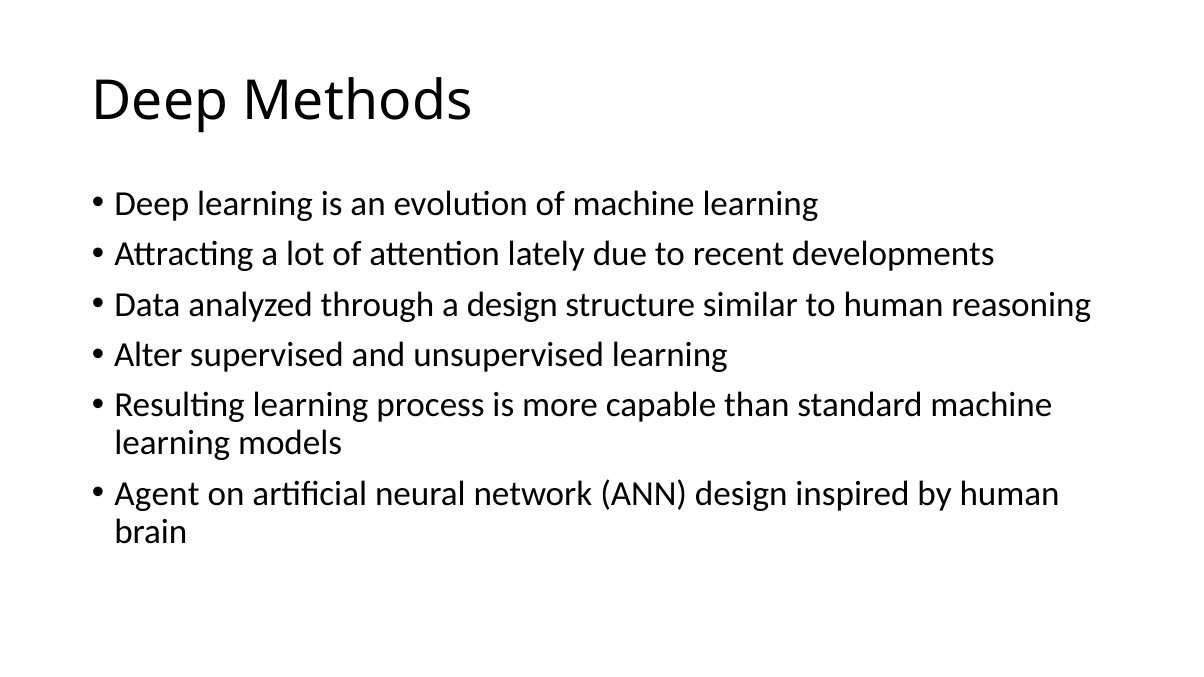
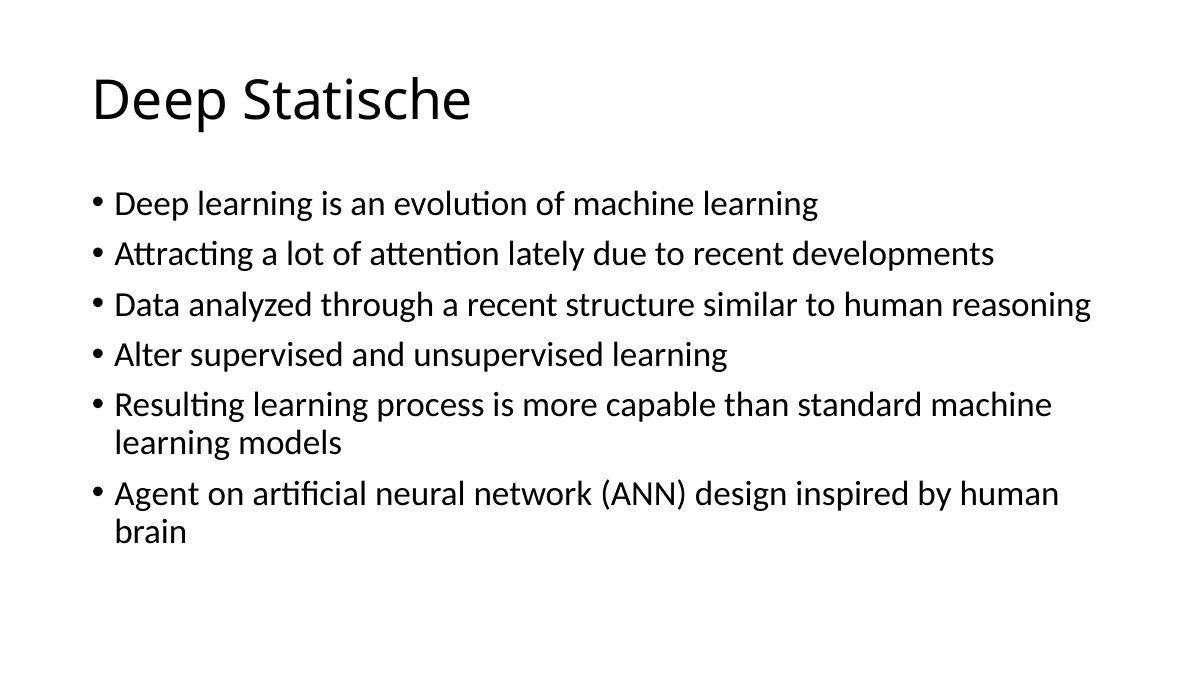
Methods: Methods -> Statische (358, 101)
a design: design -> recent (512, 305)
